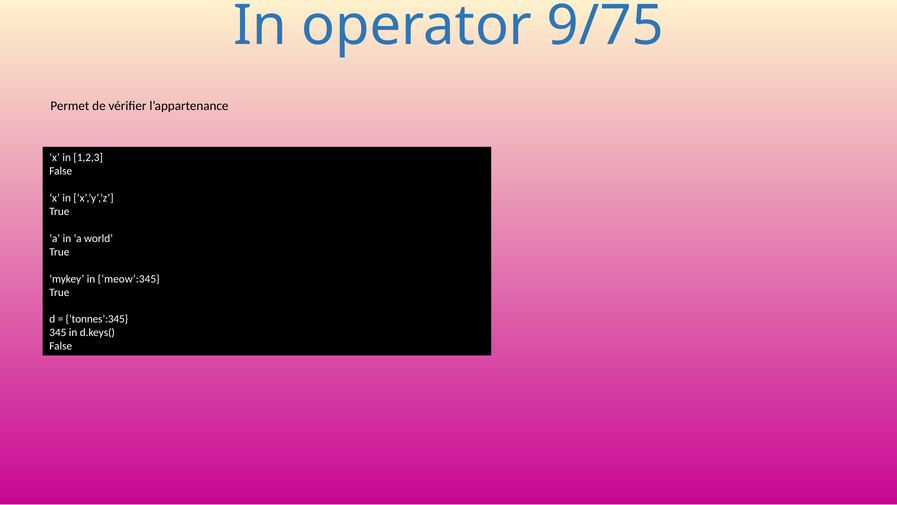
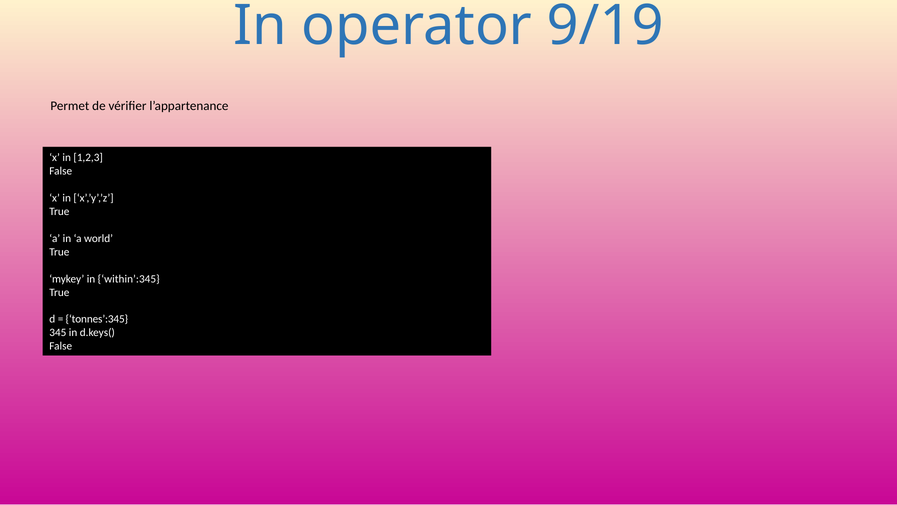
9/75: 9/75 -> 9/19 (605, 26)
meow’:345: meow’:345 -> within’:345 (129, 279)
